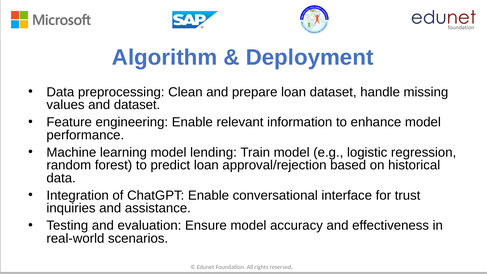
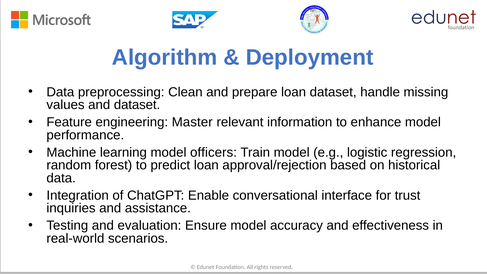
engineering Enable: Enable -> Master (192, 122)
lending: lending -> officers (214, 152)
